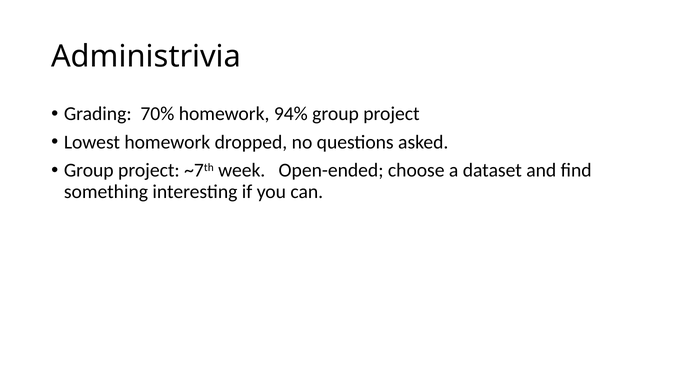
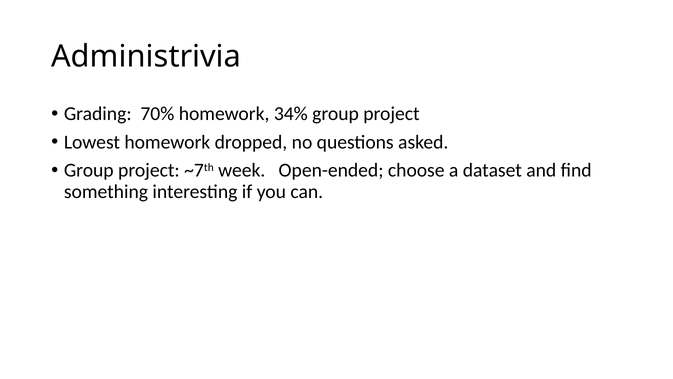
94%: 94% -> 34% (291, 114)
